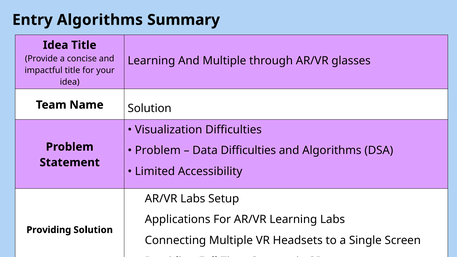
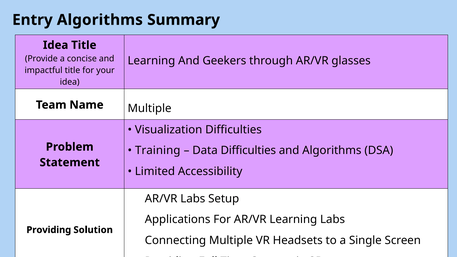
And Multiple: Multiple -> Geekers (224, 61)
Name Solution: Solution -> Multiple (150, 108)
Problem: Problem -> Training (158, 151)
